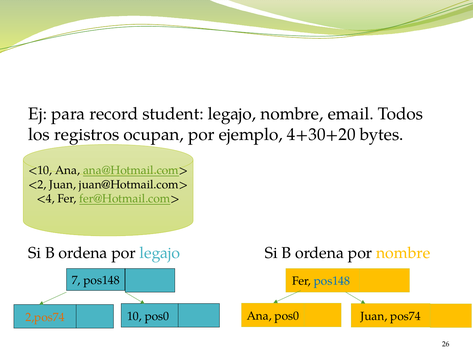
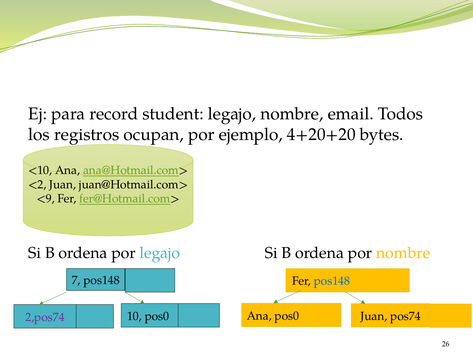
4+30+20: 4+30+20 -> 4+20+20 (321, 134)
<4: <4 -> <9 (46, 199)
2,pos74 colour: orange -> purple (45, 317)
